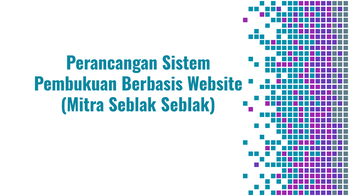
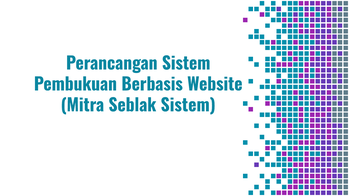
Seblak Seblak: Seblak -> Sistem (188, 106)
